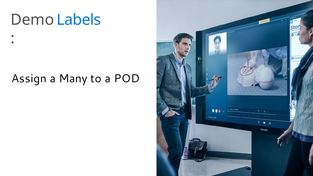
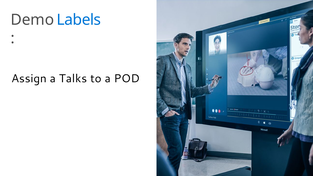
Many: Many -> Talks (73, 79)
